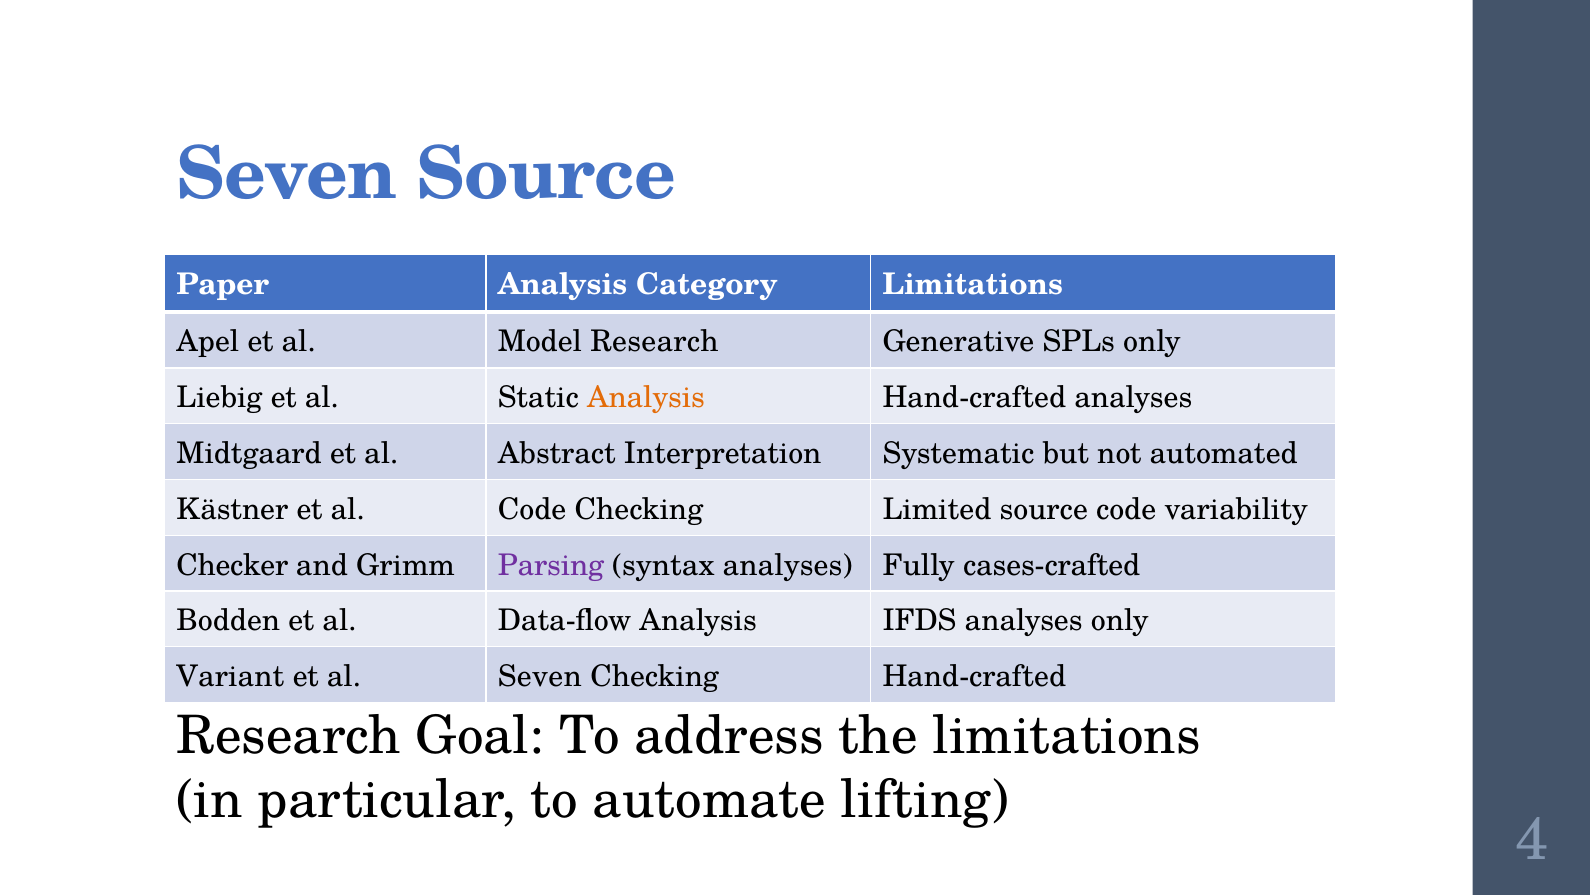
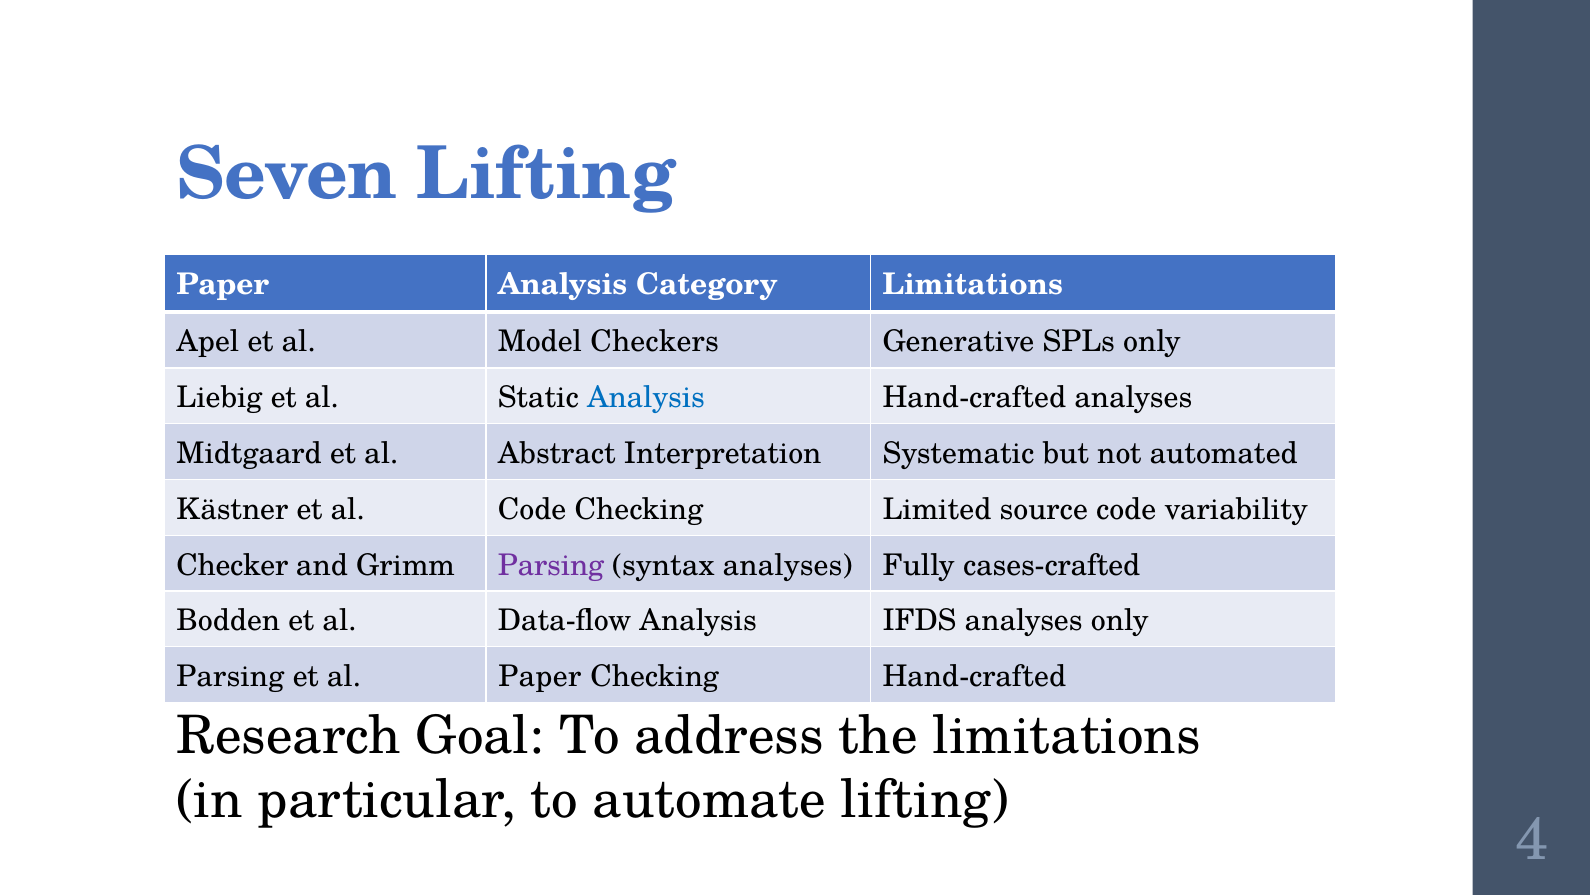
Seven Source: Source -> Lifting (546, 175)
Model Research: Research -> Checkers (655, 342)
Analysis colour: orange -> blue (646, 398)
Variant: Variant -> Parsing (230, 676)
al Seven: Seven -> Paper (540, 676)
